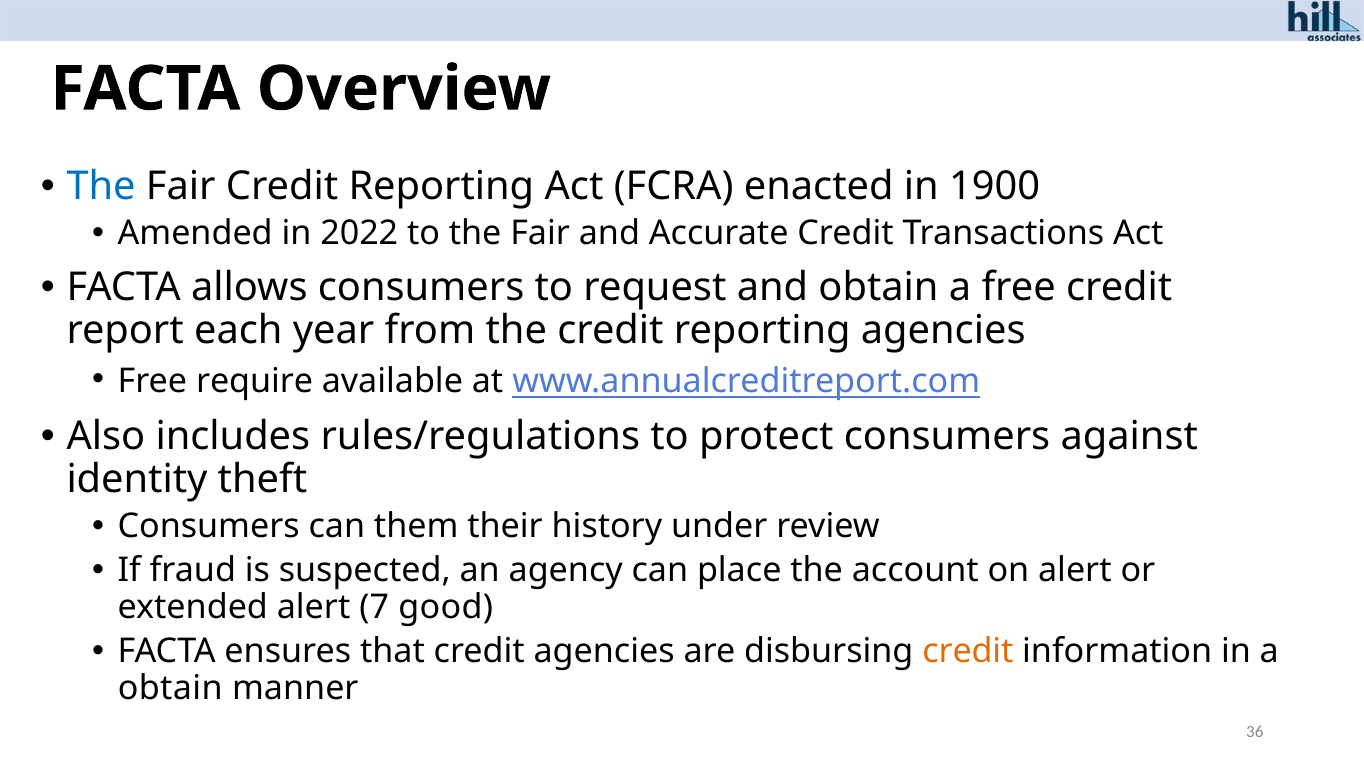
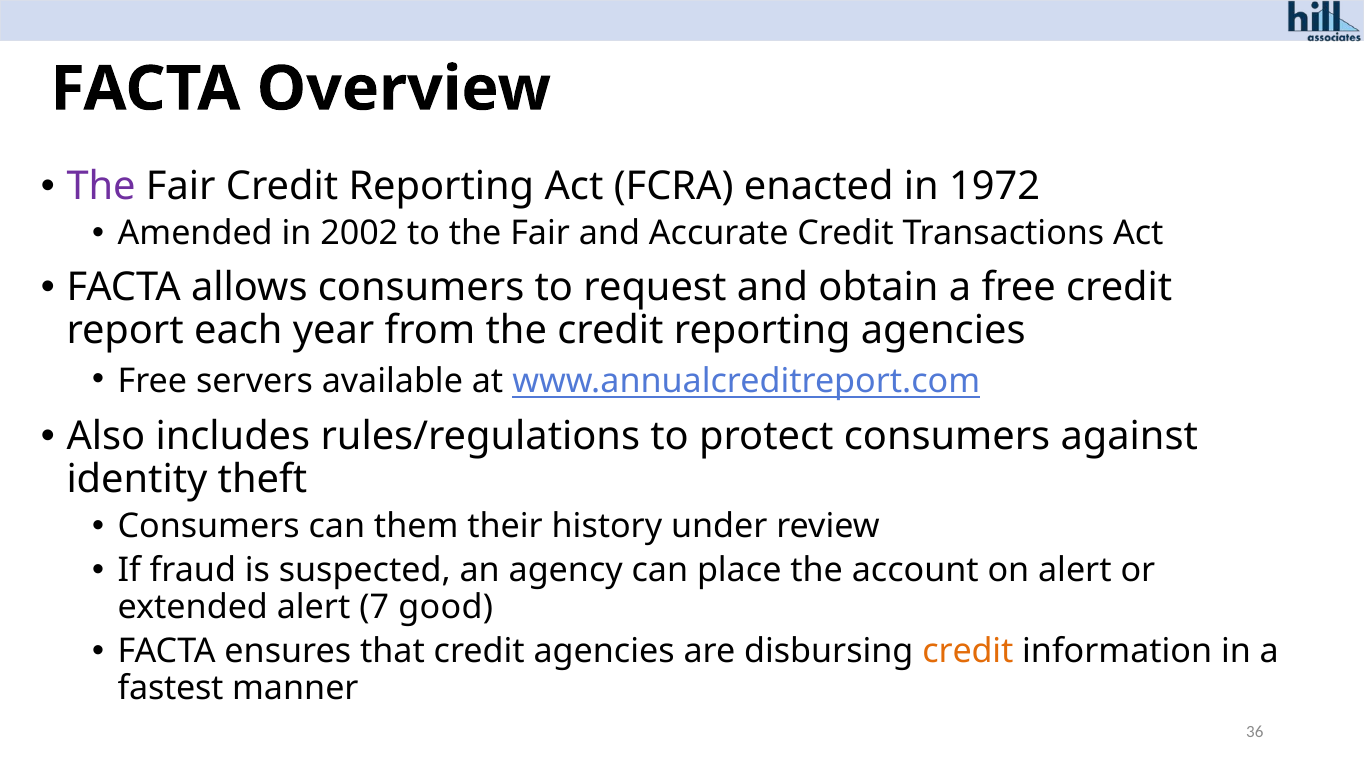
The colour: blue -> purple (101, 187)
1900: 1900 -> 1972 (995, 187)
2022: 2022 -> 2002 (359, 234)
require: require -> servers (255, 382)
obtain: obtain -> fastest (171, 688)
